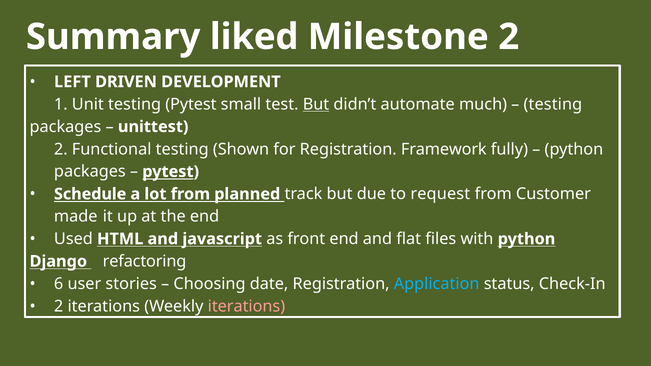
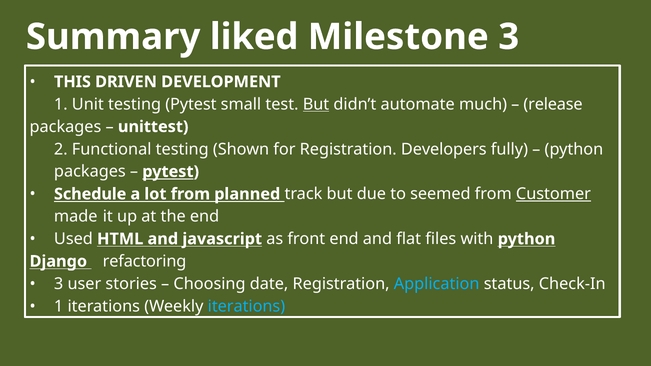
Milestone 2: 2 -> 3 (509, 37)
LEFT: LEFT -> THIS (72, 82)
testing: testing -> release (553, 104)
Framework: Framework -> Developers (444, 149)
request: request -> seemed (440, 194)
Customer underline: none -> present (553, 194)
6: 6 -> 3 (59, 284)
2: 2 -> 1 (59, 306)
iterations colour: pink -> light blue (246, 306)
